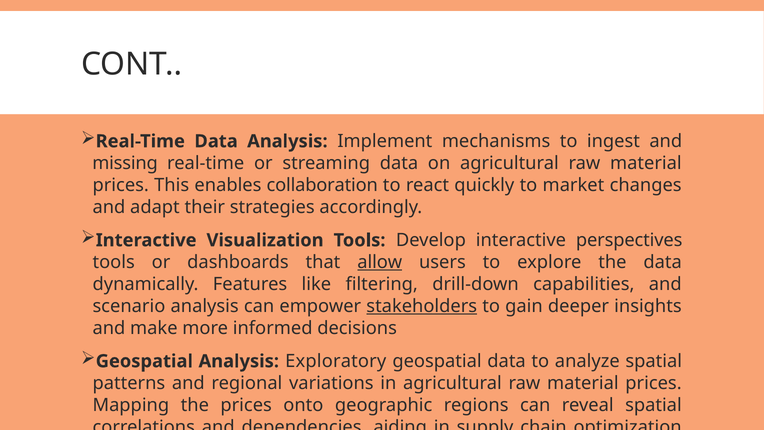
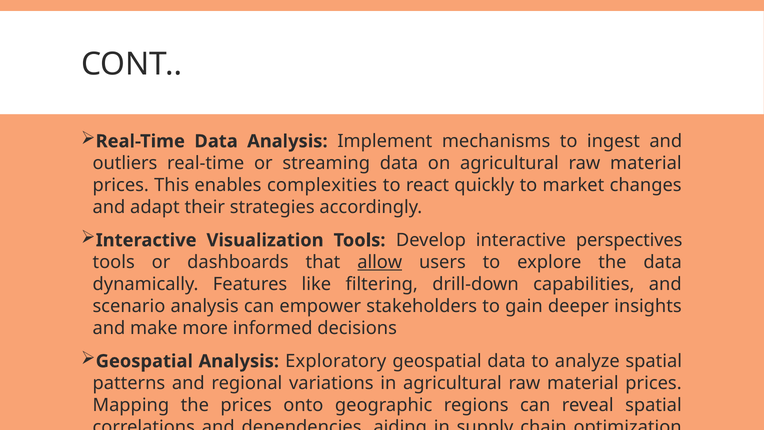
missing: missing -> outliers (125, 163)
collaboration: collaboration -> complexities (322, 185)
stakeholders underline: present -> none (422, 306)
